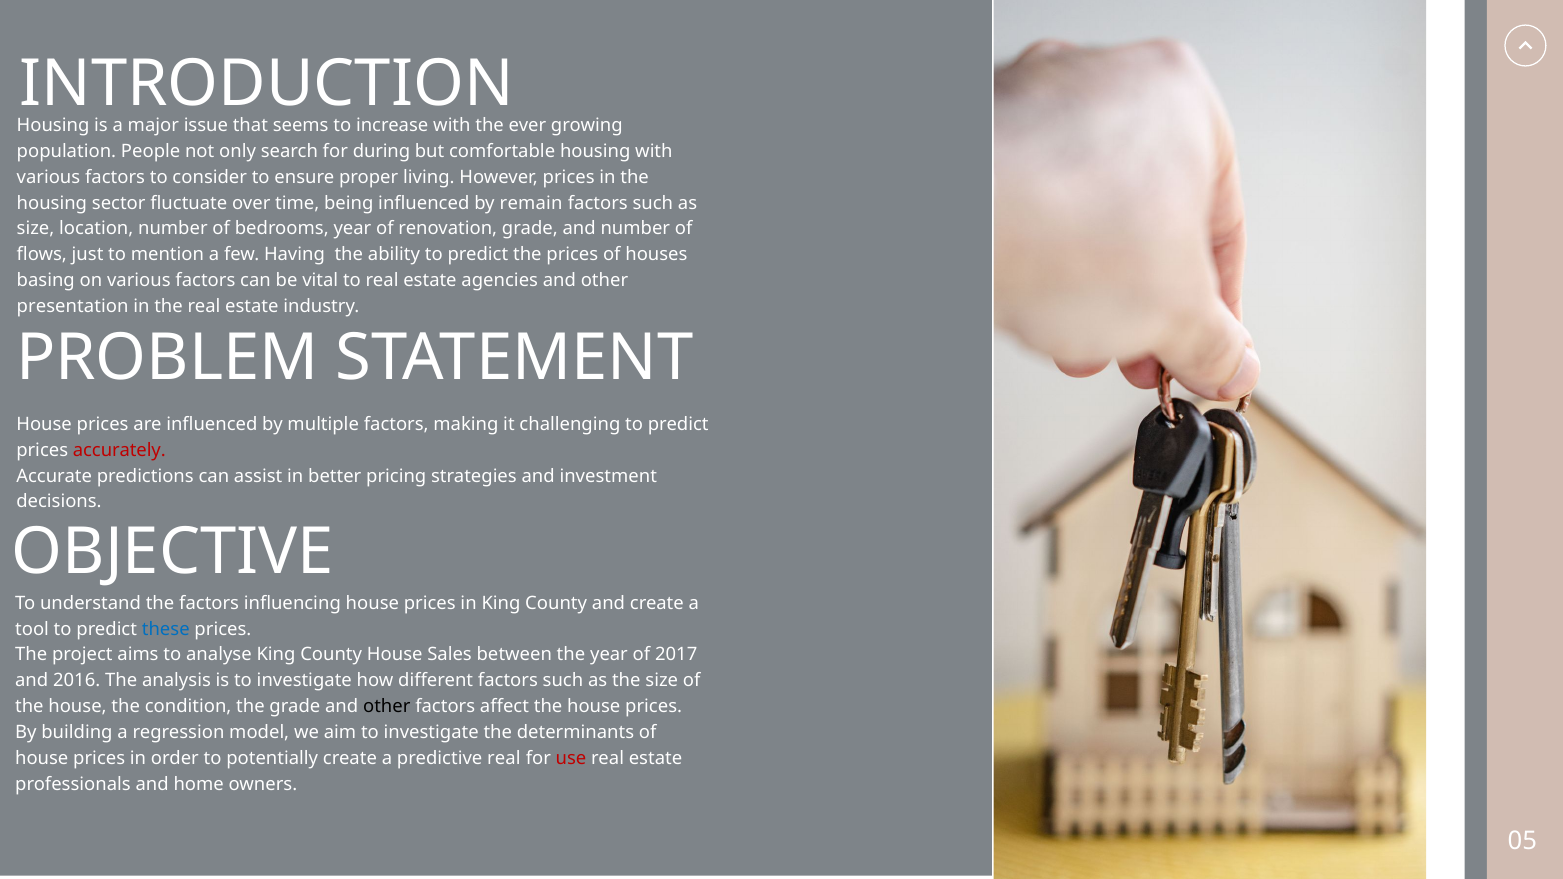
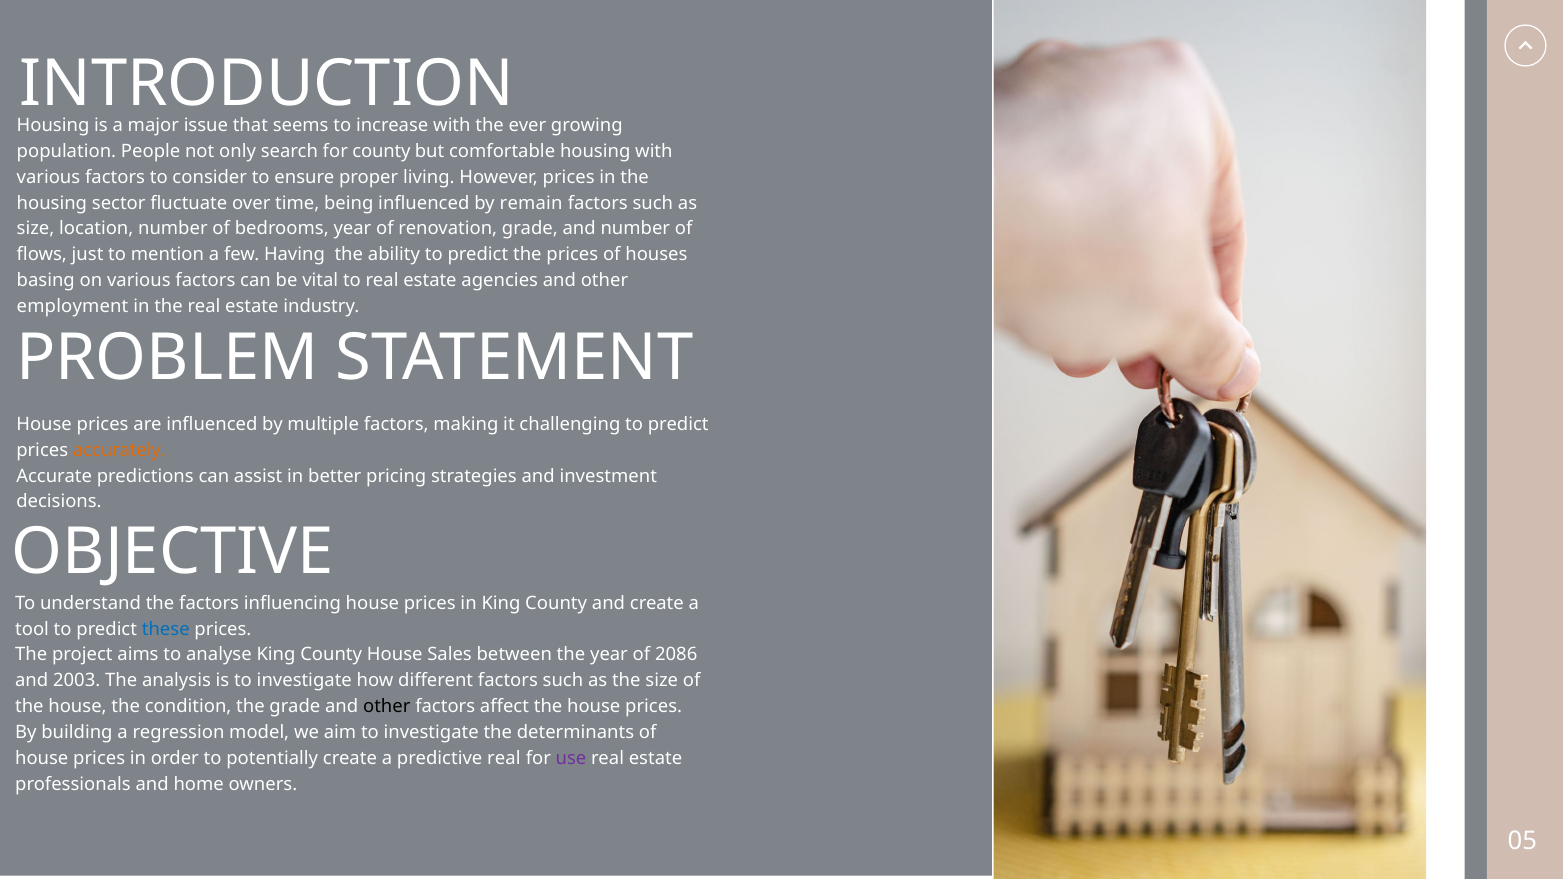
for during: during -> county (381, 151)
presentation: presentation -> employment (73, 306)
accurately colour: red -> orange (119, 450)
2017: 2017 -> 2086 (676, 655)
2016: 2016 -> 2003 (77, 681)
use colour: red -> purple (571, 758)
